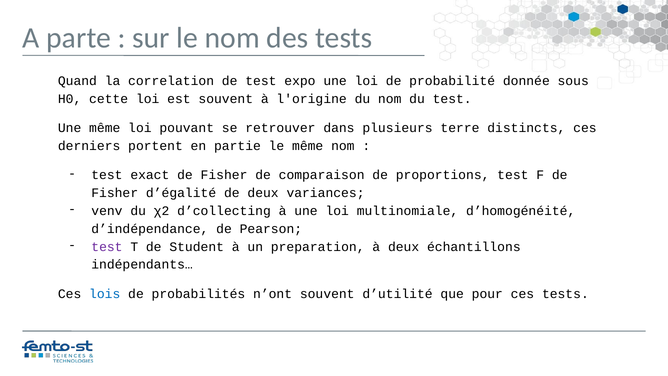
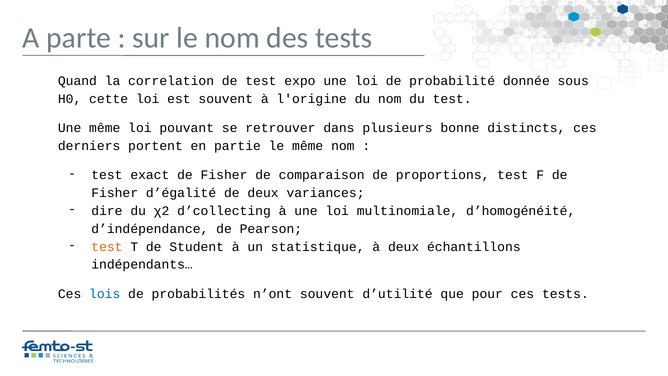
terre: terre -> bonne (460, 128)
venv: venv -> dire (107, 211)
test colour: purple -> orange (107, 247)
preparation: preparation -> statistique (318, 247)
